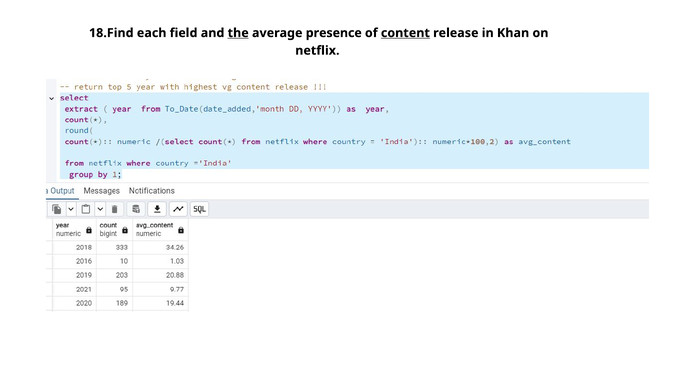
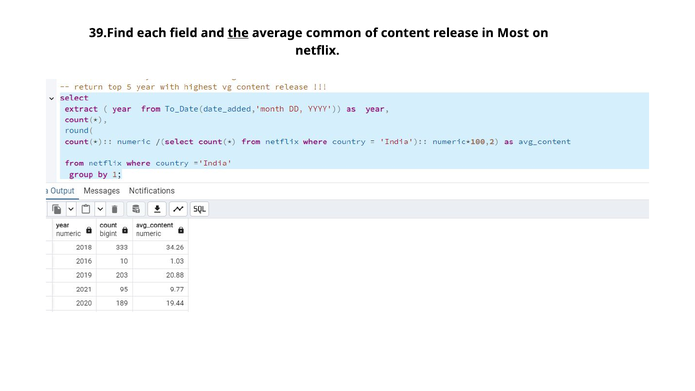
18.Find: 18.Find -> 39.Find (111, 33)
presence: presence -> common (334, 33)
content underline: present -> none (405, 33)
Khan: Khan -> Most (513, 33)
